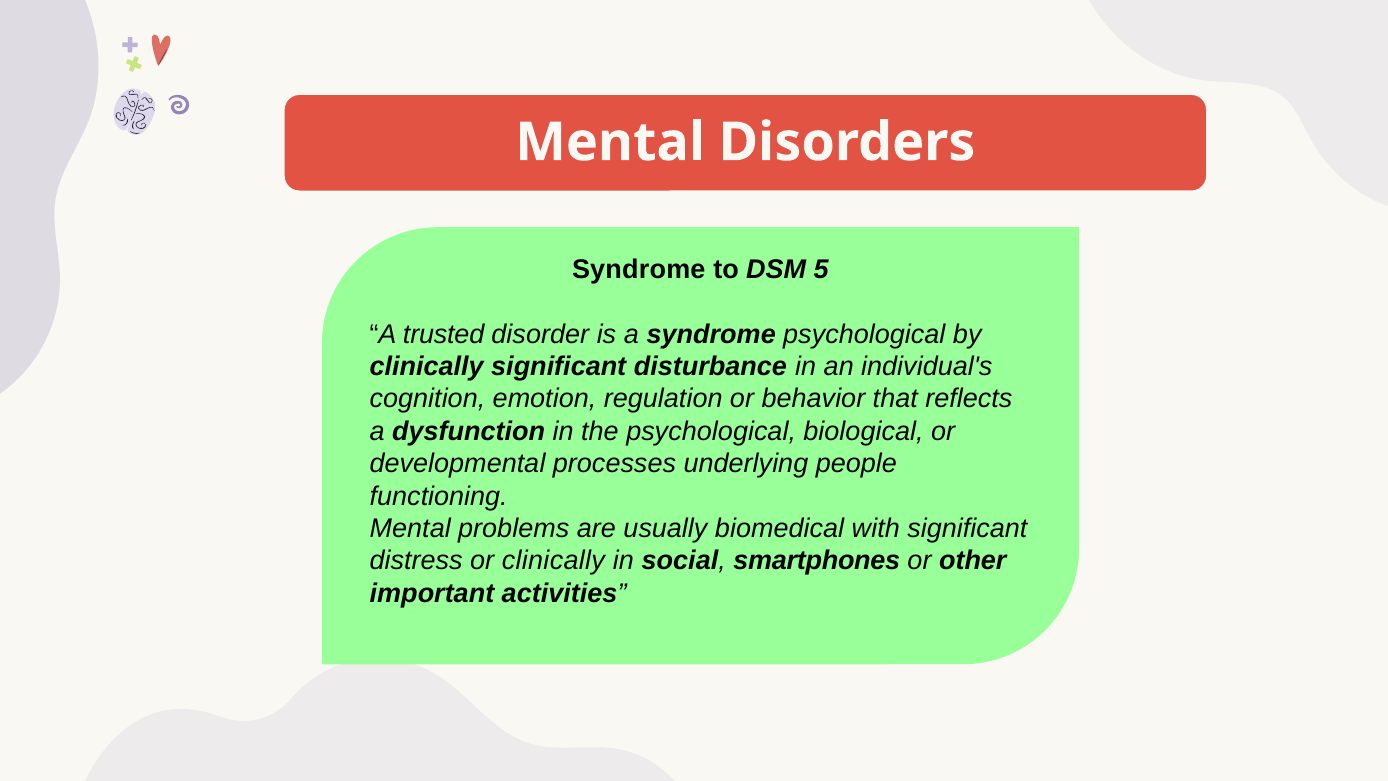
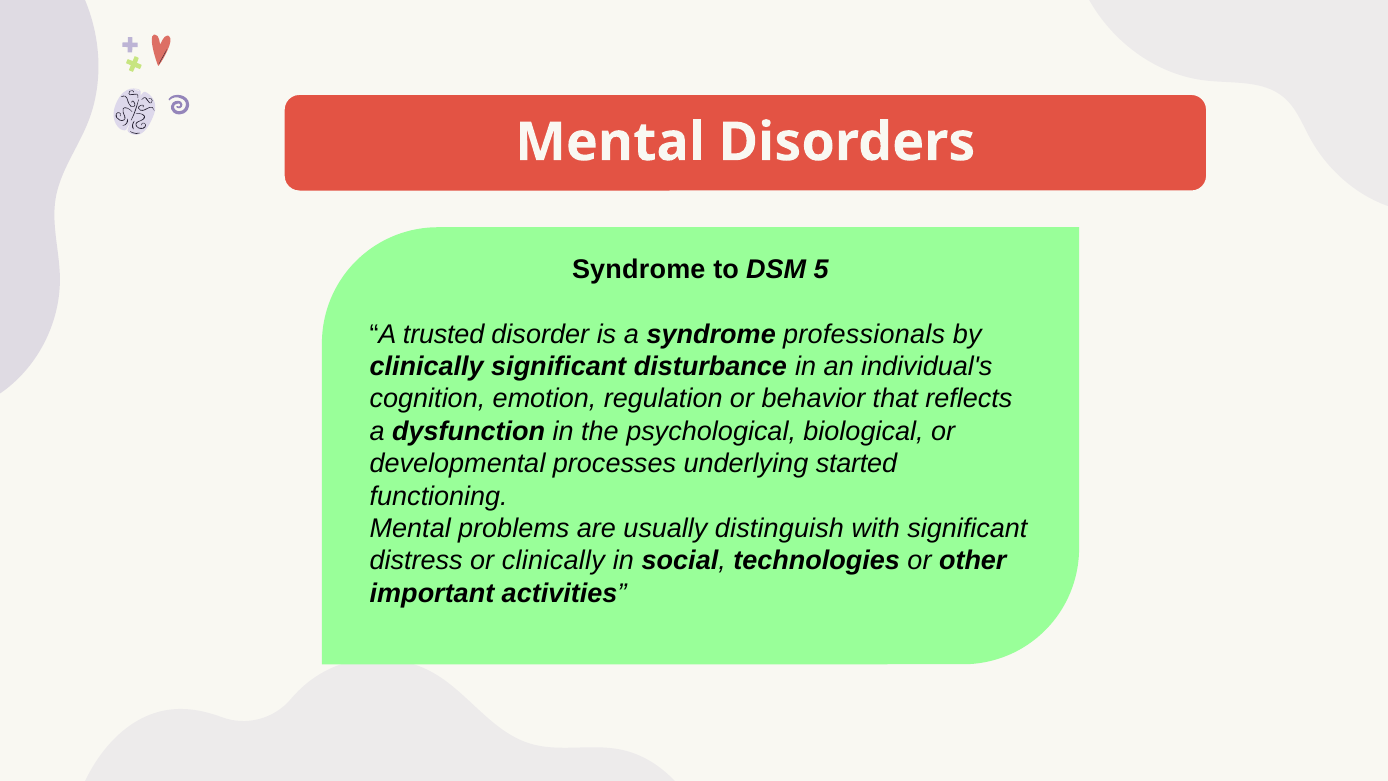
syndrome psychological: psychological -> professionals (864, 334)
people: people -> started (856, 464)
biomedical: biomedical -> distinguish (779, 528)
smartphones: smartphones -> technologies (817, 561)
